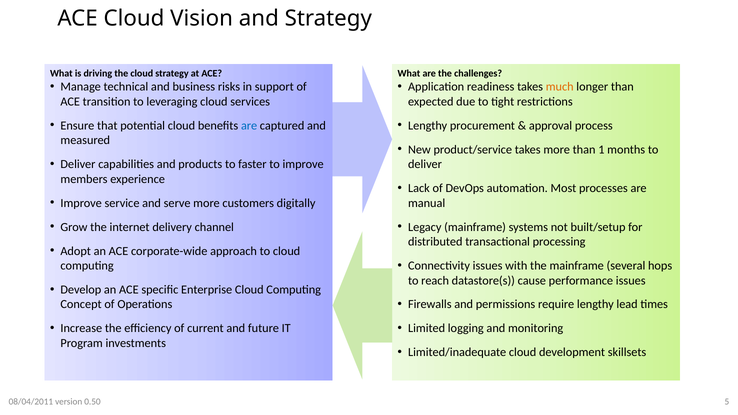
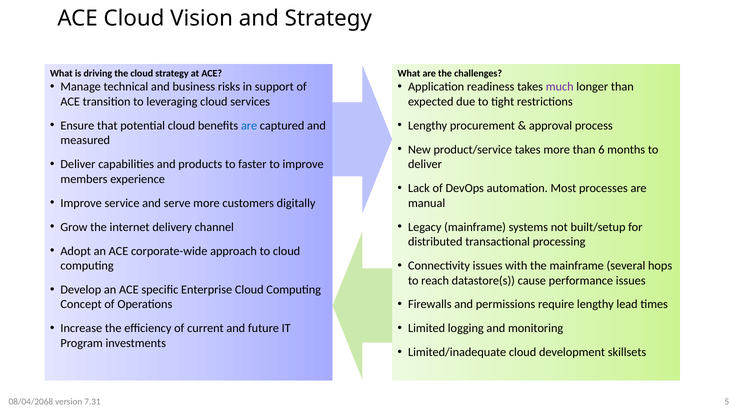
much colour: orange -> purple (560, 87)
1: 1 -> 6 (601, 150)
08/04/2011: 08/04/2011 -> 08/04/2068 (31, 402)
0.50: 0.50 -> 7.31 (92, 402)
